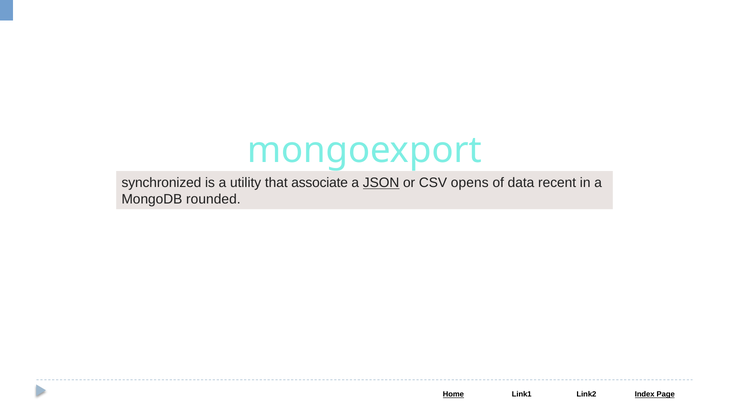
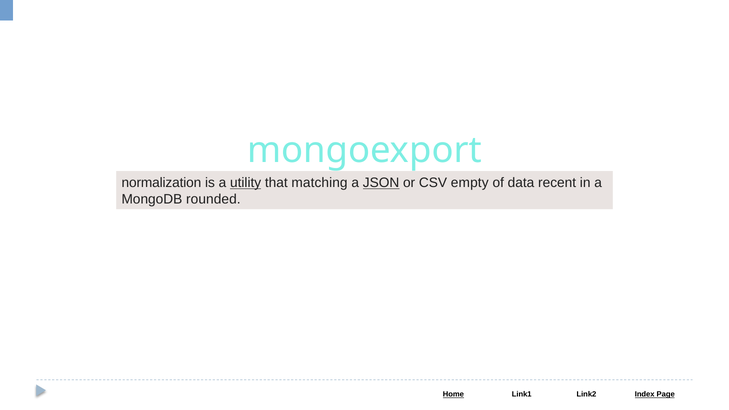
synchronized: synchronized -> normalization (161, 183)
utility underline: none -> present (246, 183)
associate: associate -> matching (320, 183)
opens: opens -> empty (470, 183)
